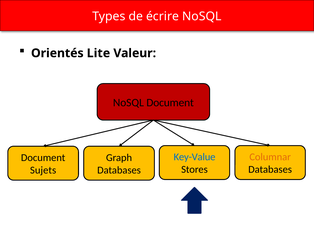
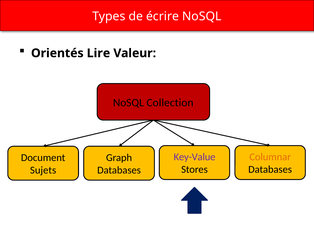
Lite: Lite -> Lire (98, 53)
NoSQL Document: Document -> Collection (170, 103)
Key-Value colour: blue -> purple (195, 157)
